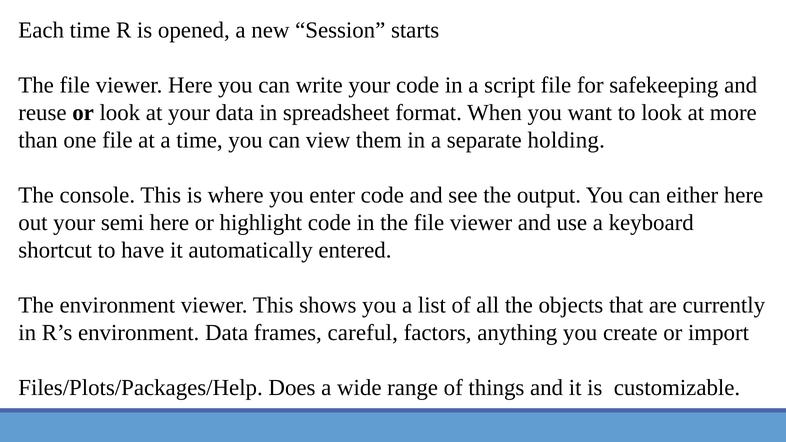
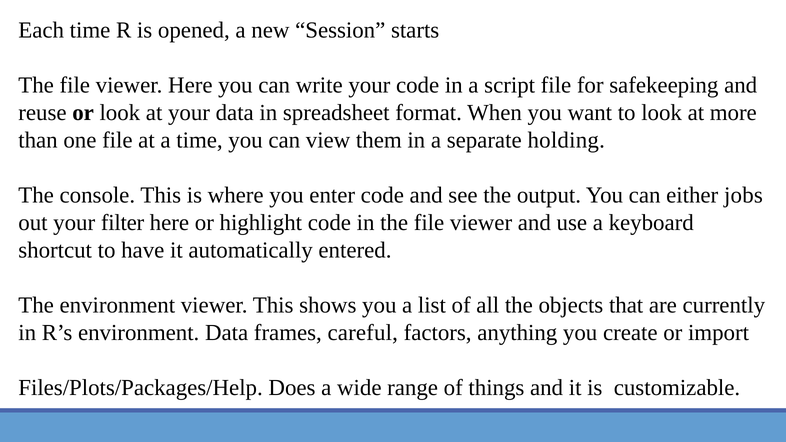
either here: here -> jobs (743, 195)
semi: semi -> filter (123, 223)
